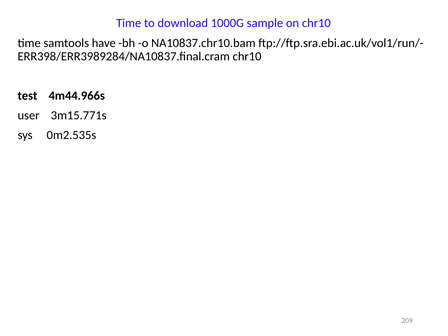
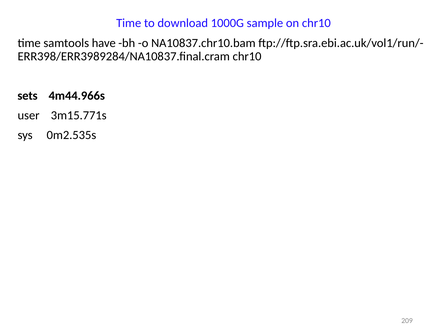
test: test -> sets (28, 96)
